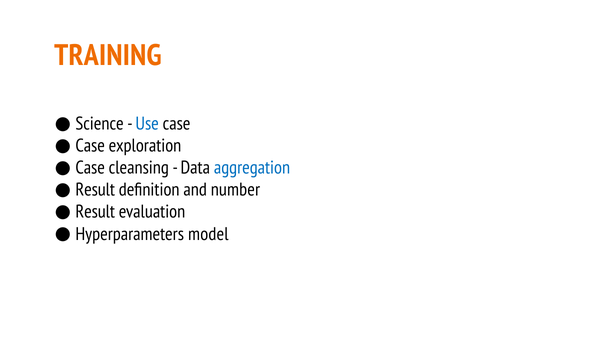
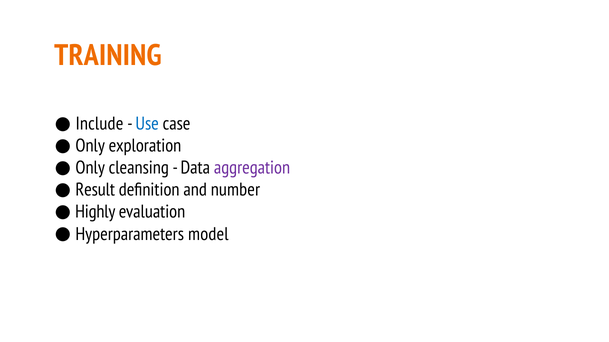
Science: Science -> Include (99, 124)
Case: Case -> Only (90, 146)
Case: Case -> Only (90, 168)
aggregation colour: blue -> purple (252, 168)
Result: Result -> Highly (95, 212)
